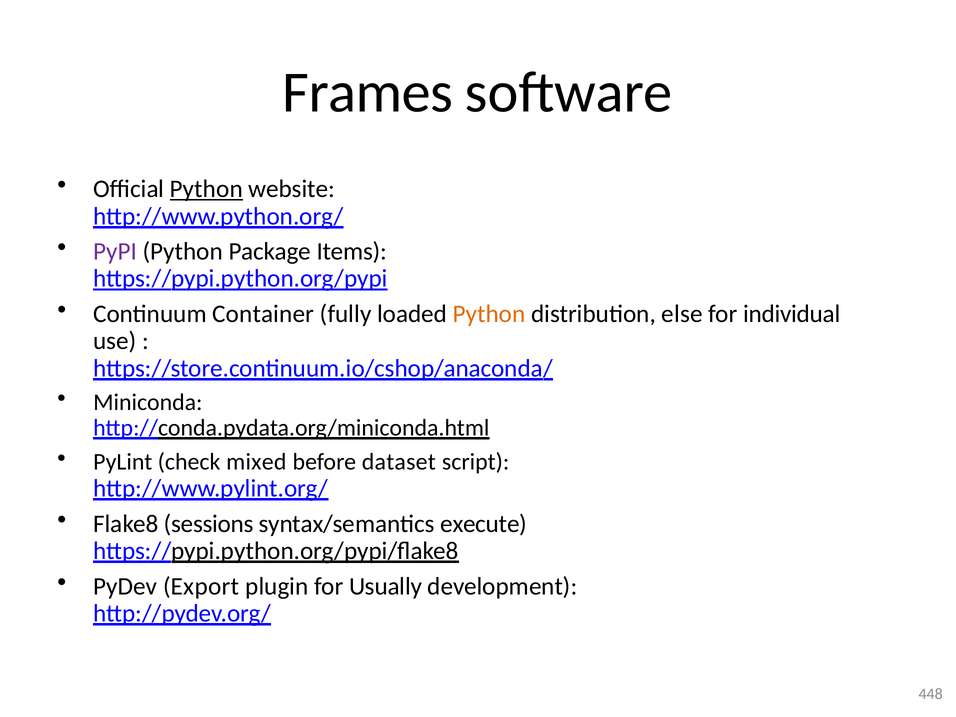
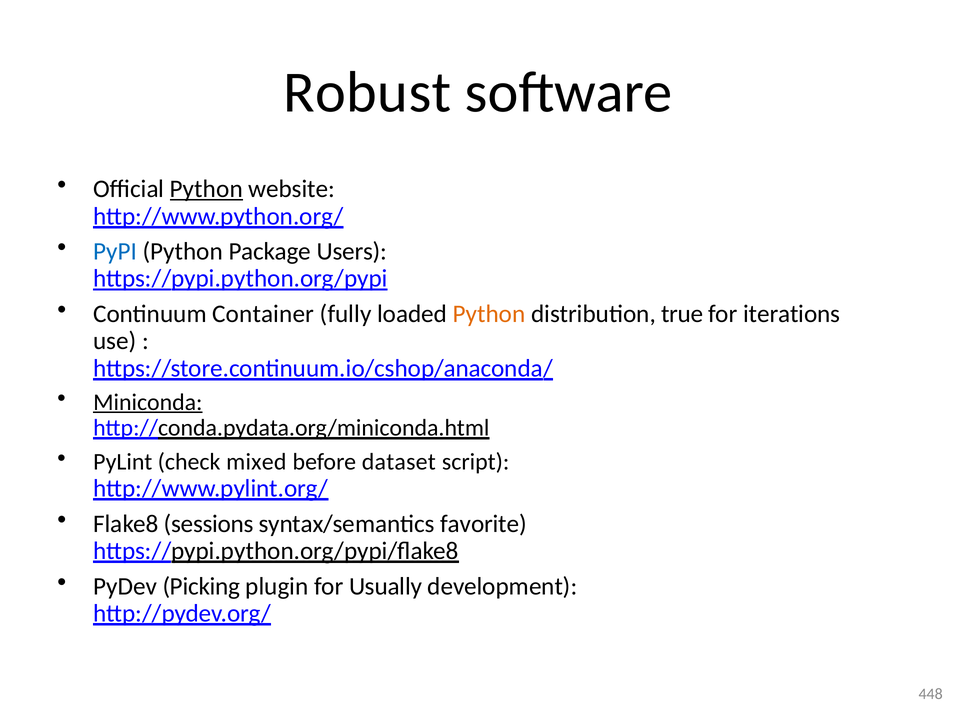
Frames: Frames -> Robust (367, 93)
PyPI colour: purple -> blue (115, 251)
Items: Items -> Users (352, 251)
else: else -> true (682, 314)
individual: individual -> iterations (792, 314)
Miniconda underline: none -> present (148, 402)
execute: execute -> favorite (484, 524)
Export: Export -> Picking (201, 586)
